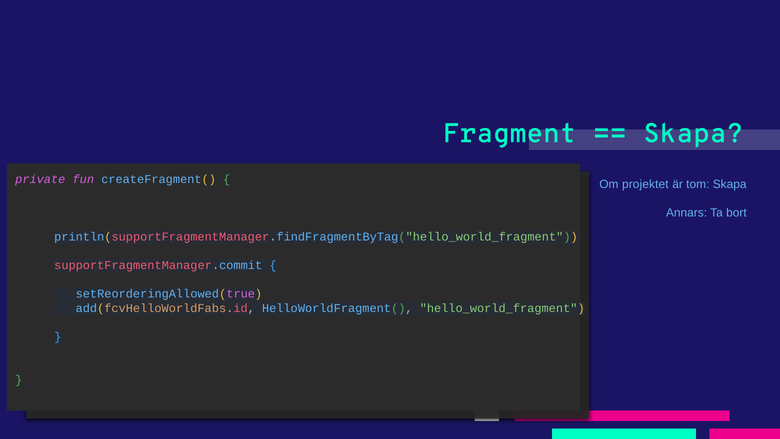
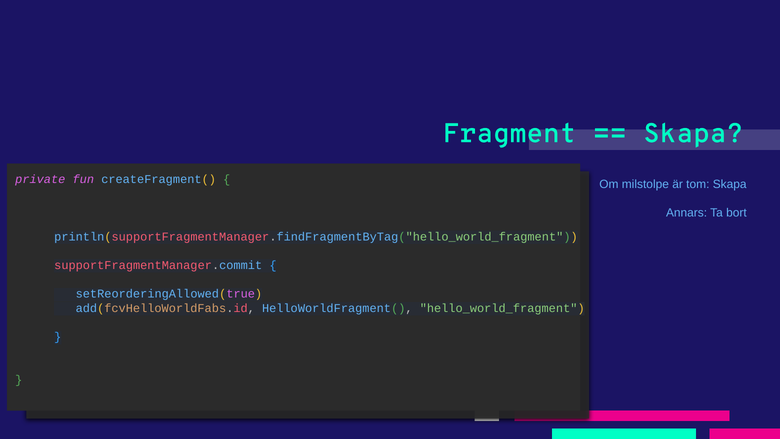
projektet: projektet -> milstolpe (645, 184)
